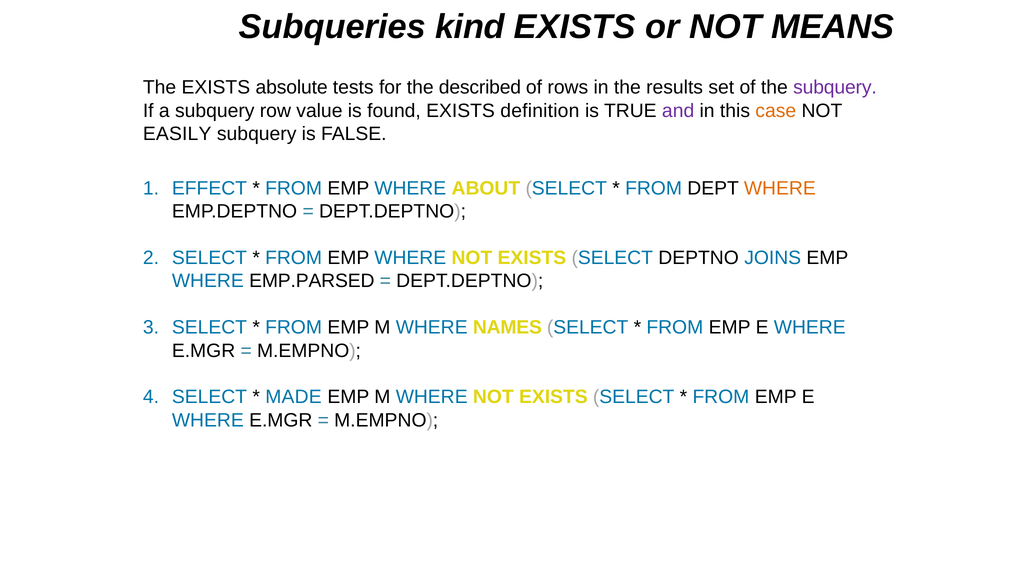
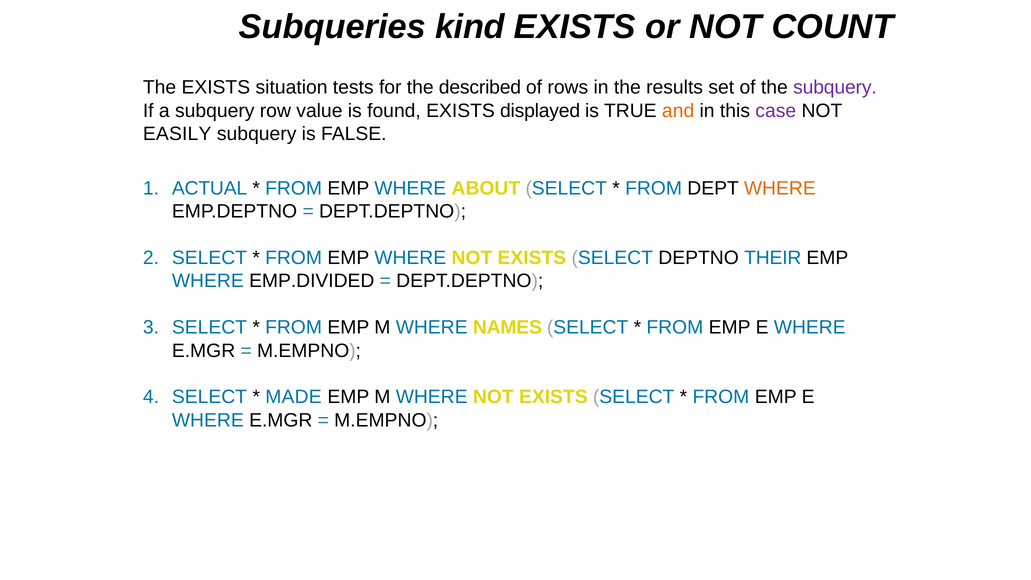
MEANS: MEANS -> COUNT (833, 27)
absolute: absolute -> situation (292, 88)
definition: definition -> displayed (540, 111)
and colour: purple -> orange (678, 111)
case colour: orange -> purple (776, 111)
EFFECT: EFFECT -> ACTUAL (210, 188)
JOINS: JOINS -> THEIR (773, 258)
EMP.PARSED: EMP.PARSED -> EMP.DIVIDED (312, 281)
